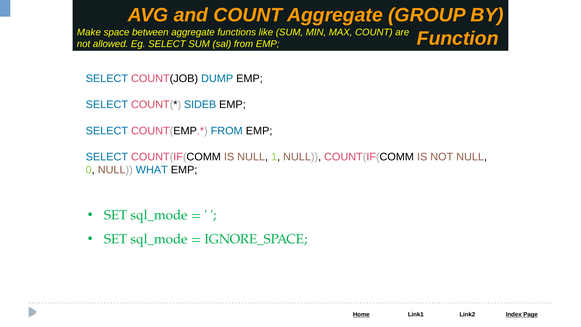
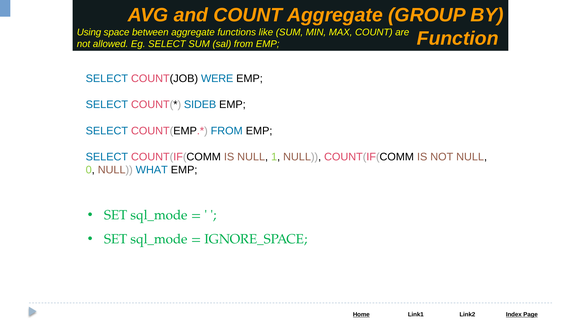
Make: Make -> Using (89, 32)
DUMP: DUMP -> WERE (217, 78)
